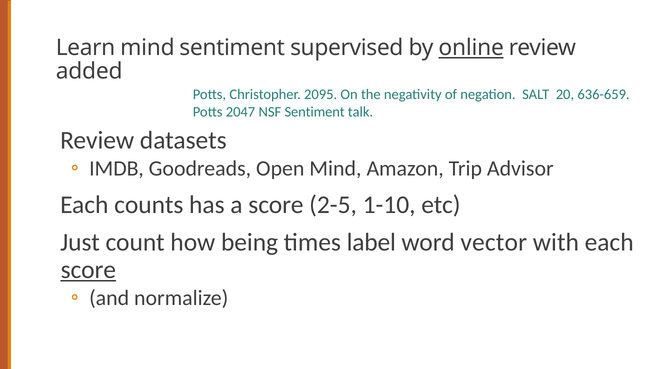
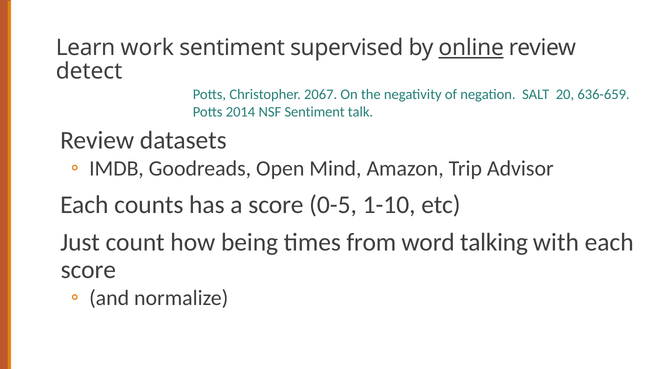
Learn mind: mind -> work (147, 48)
added: added -> detect (89, 71)
2095: 2095 -> 2067 (321, 94)
2047: 2047 -> 2014 (240, 112)
2-5: 2-5 -> 0-5 (333, 205)
label: label -> from (371, 242)
vector: vector -> talking (494, 242)
score underline: present -> none (88, 270)
